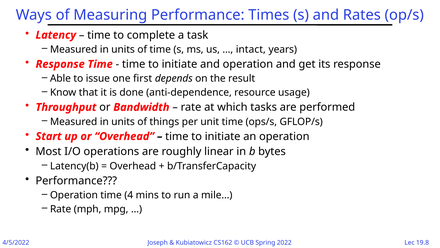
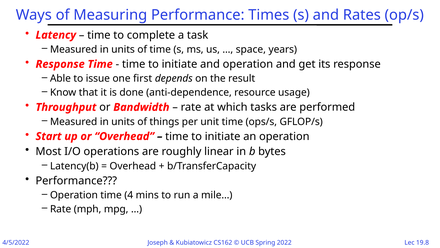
intact: intact -> space (251, 49)
